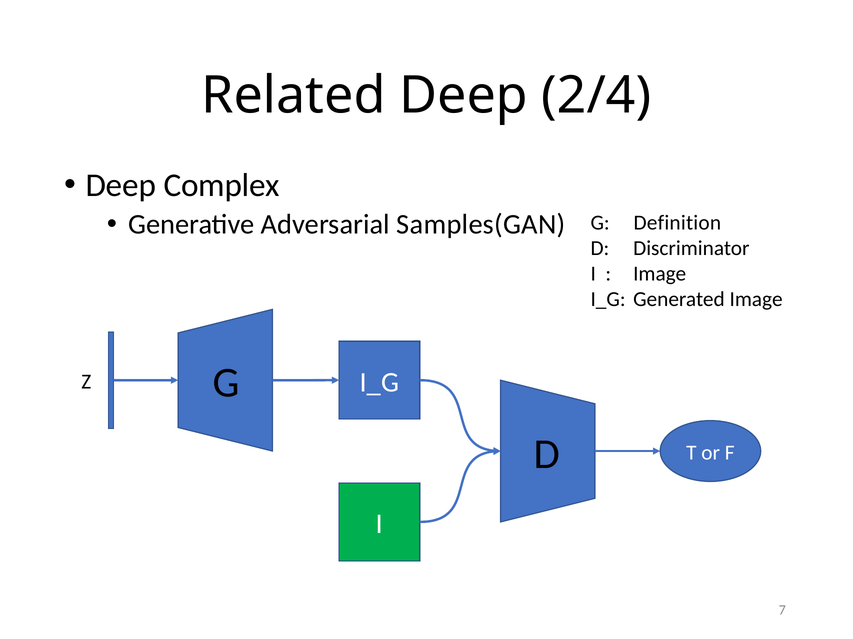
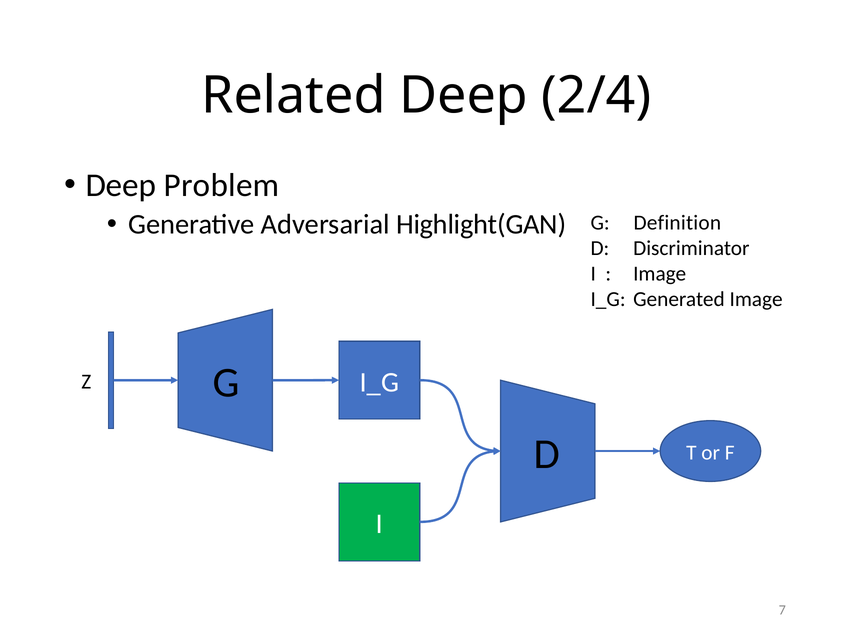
Complex: Complex -> Problem (221, 185)
Samples(GAN: Samples(GAN -> Highlight(GAN (481, 225)
